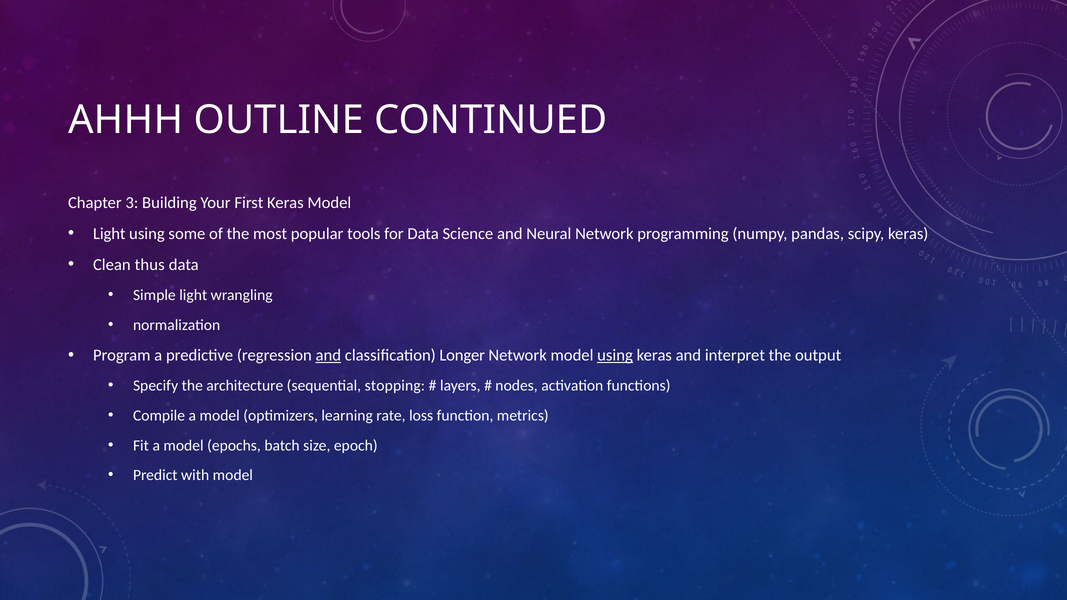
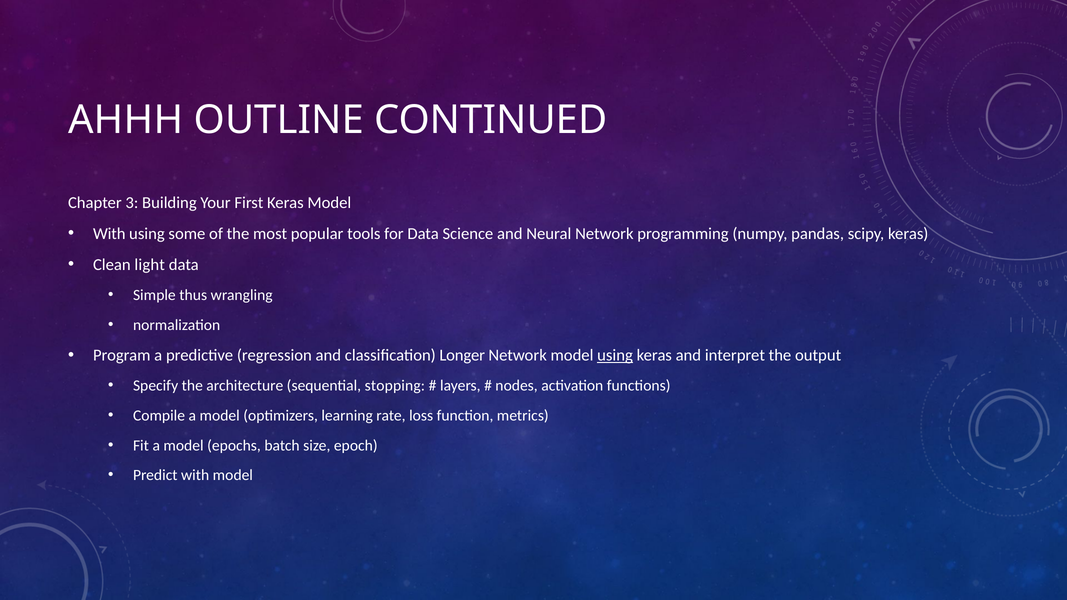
Light: Light -> With (109, 234)
thus: thus -> light (150, 265)
Simple light: light -> thus (193, 295)
and underline: present -> none (328, 356)
